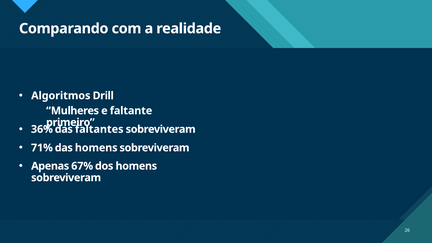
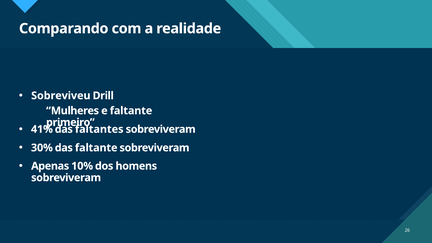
Algoritmos: Algoritmos -> Sobreviveu (61, 96)
36%: 36% -> 41% (42, 129)
71%: 71% -> 30% (42, 148)
das homens: homens -> faltante (96, 148)
67%: 67% -> 10% (82, 166)
